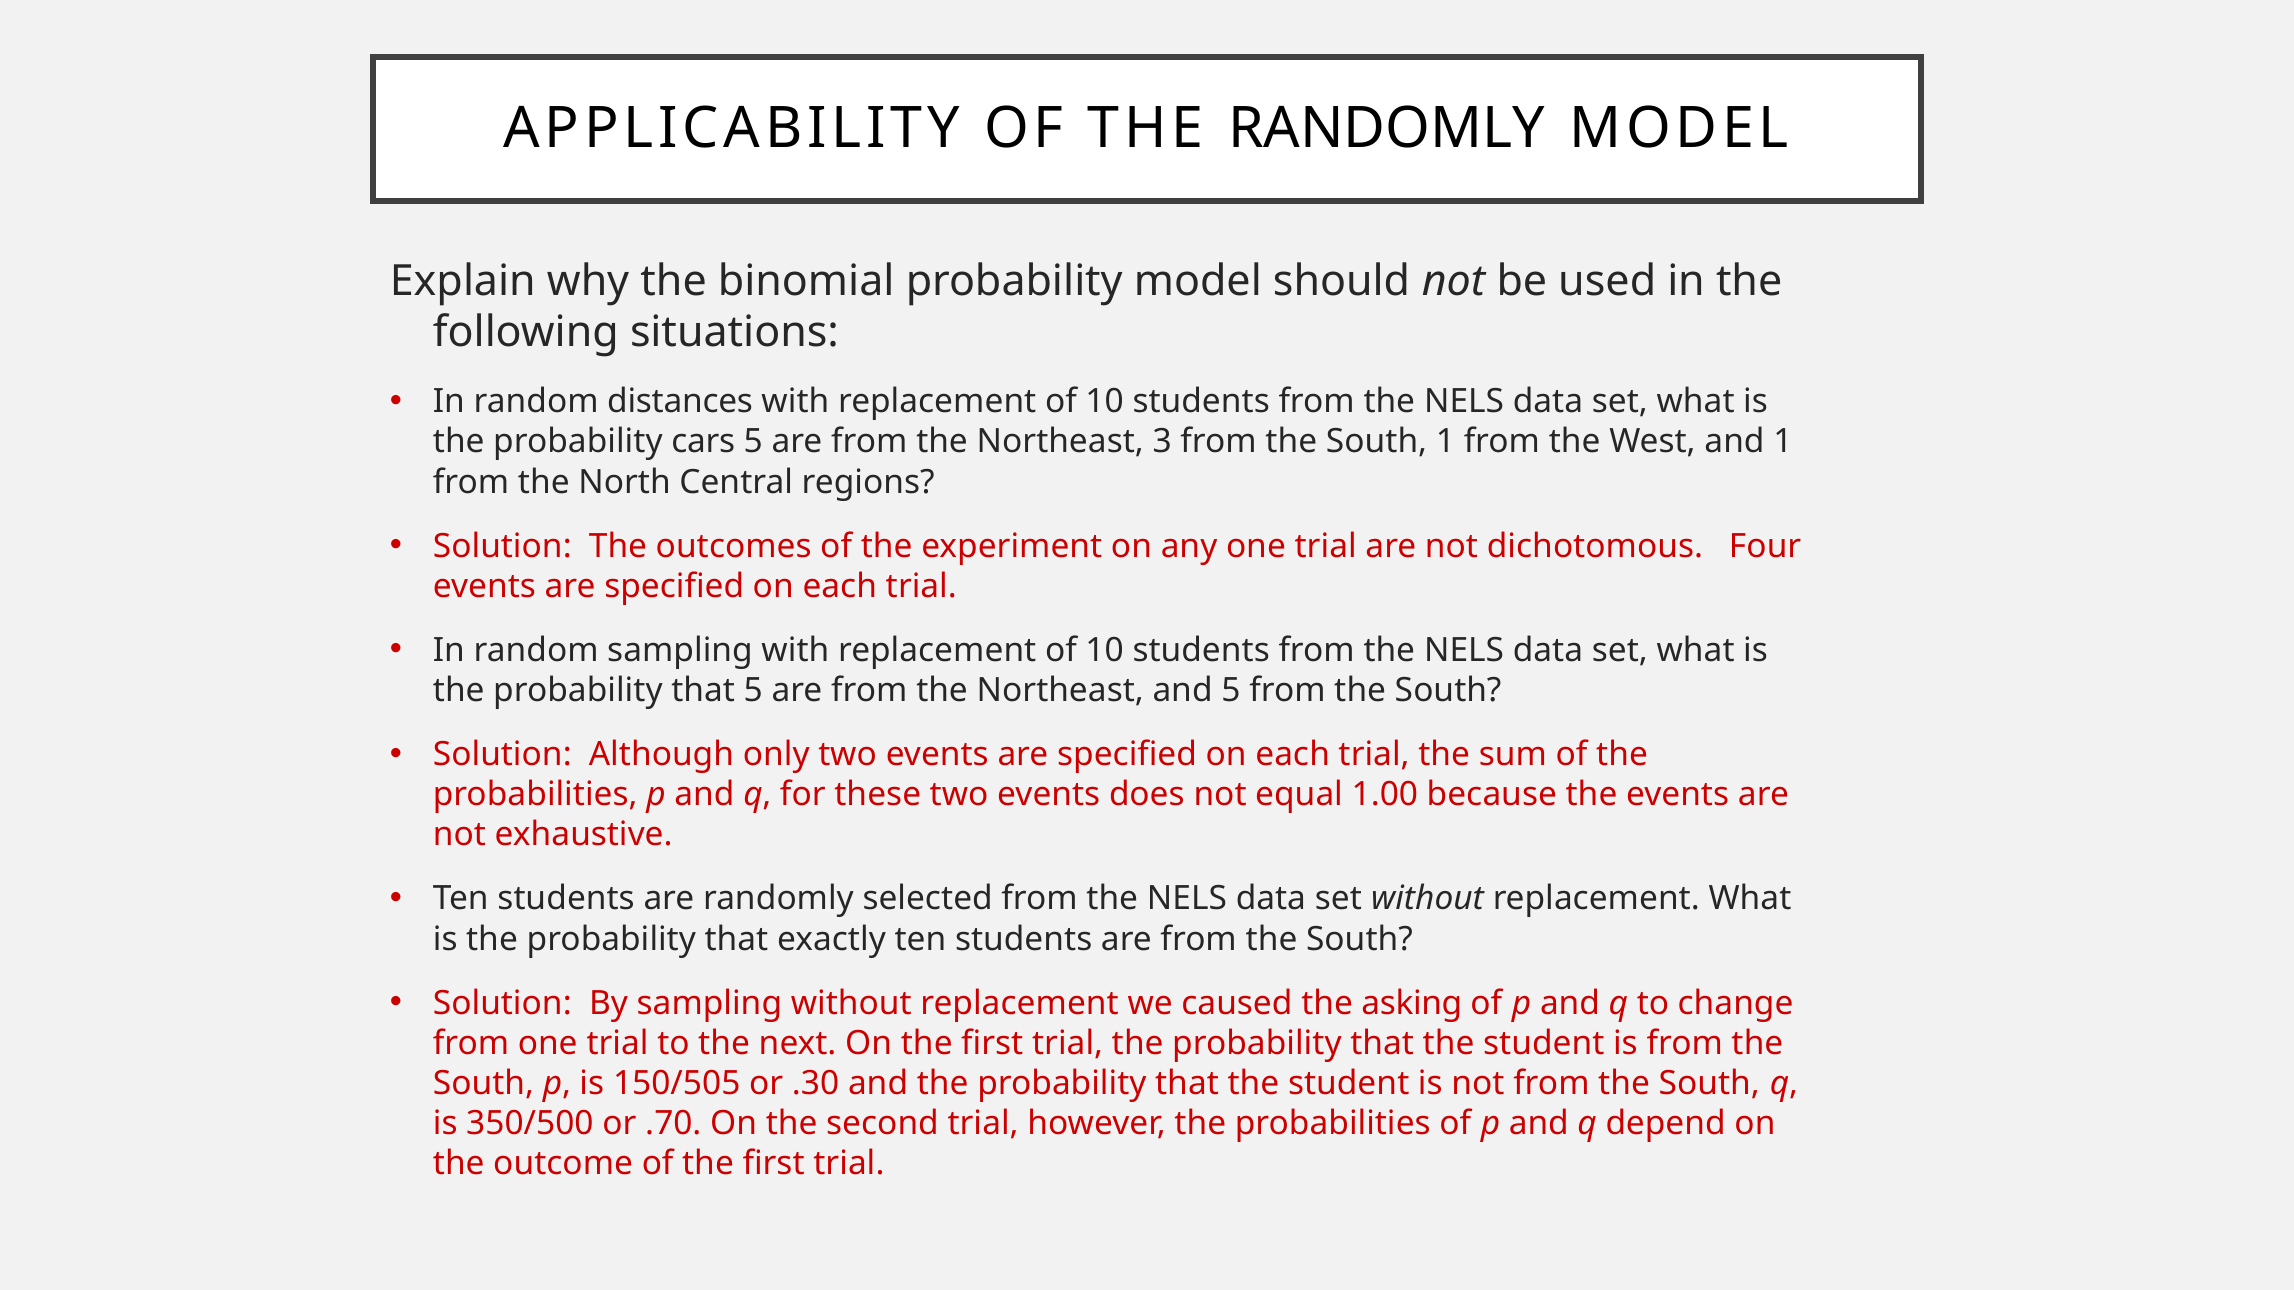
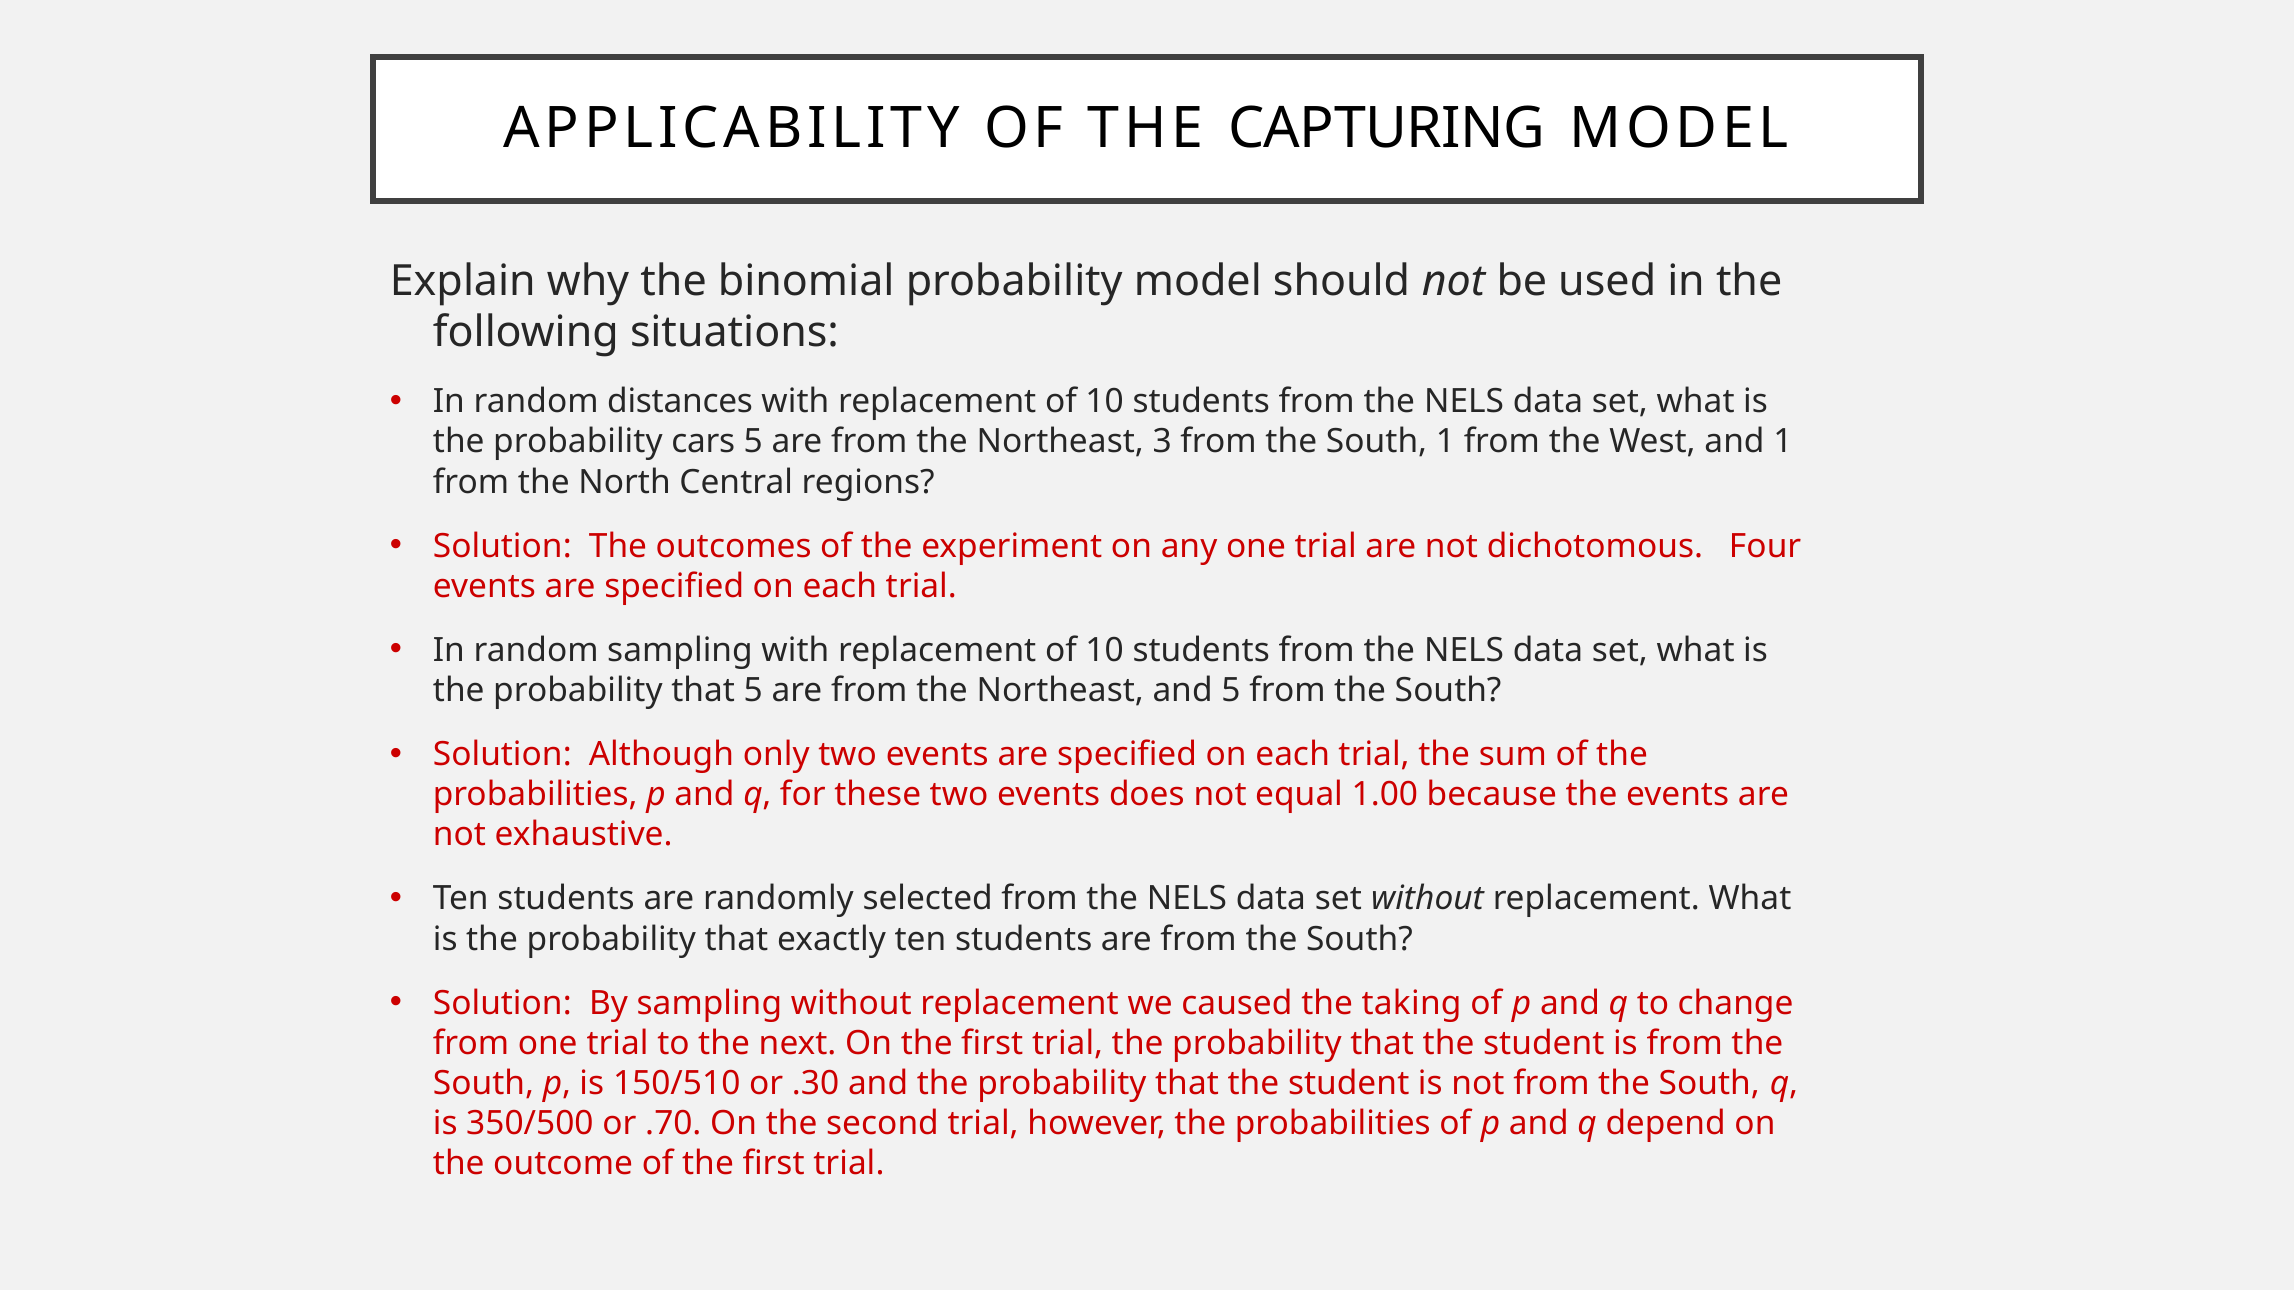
THE RANDOMLY: RANDOMLY -> CAPTURING (1387, 129)
asking: asking -> taking (1412, 1003)
150/505: 150/505 -> 150/510 (677, 1084)
